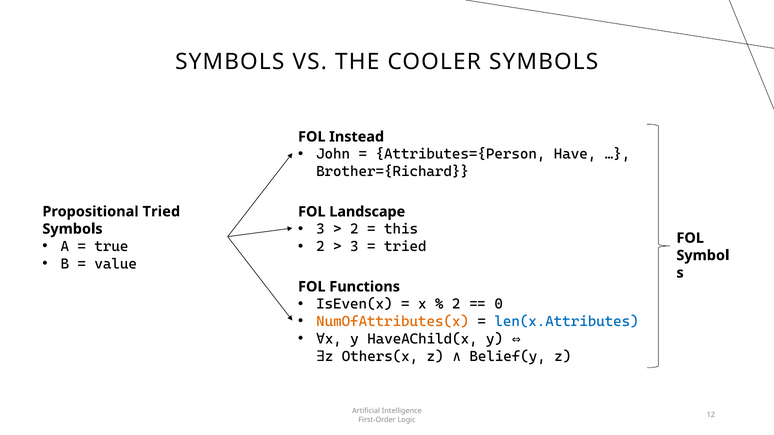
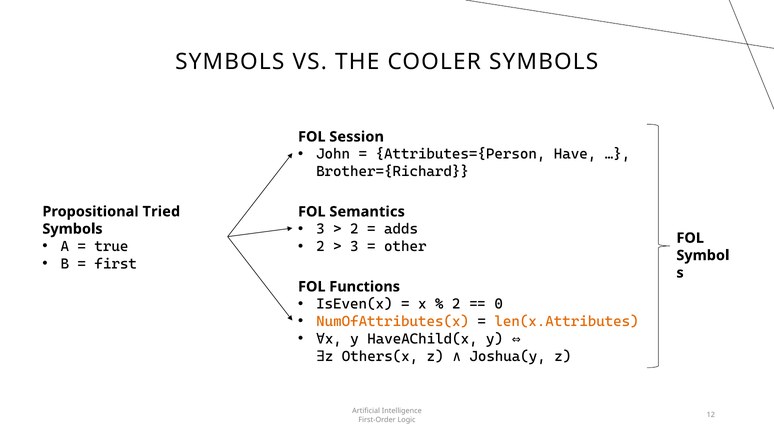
Instead: Instead -> Session (357, 137)
Landscape: Landscape -> Semantics (367, 212)
this: this -> adds (401, 229)
tried: tried -> other (405, 247)
value: value -> first (116, 264)
len(x.Attributes colour: blue -> orange (567, 322)
Belief(y: Belief(y -> Joshua(y (508, 357)
